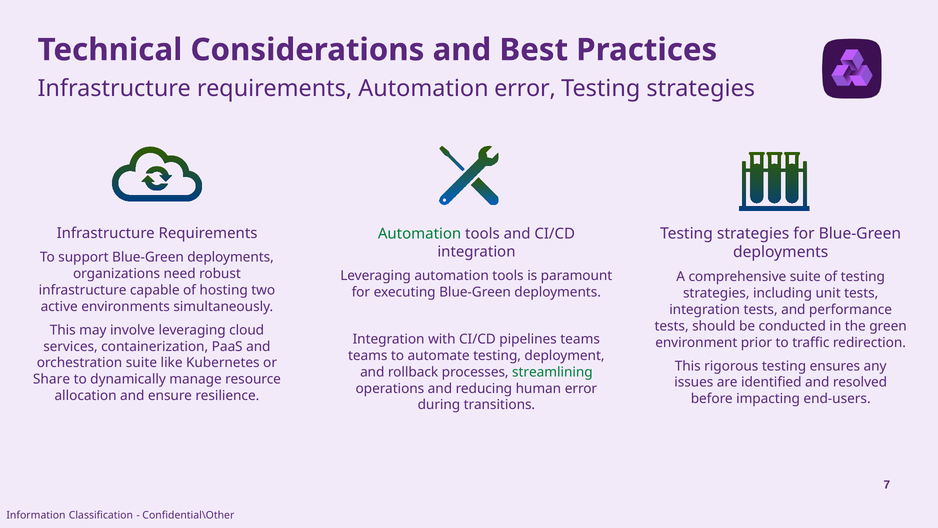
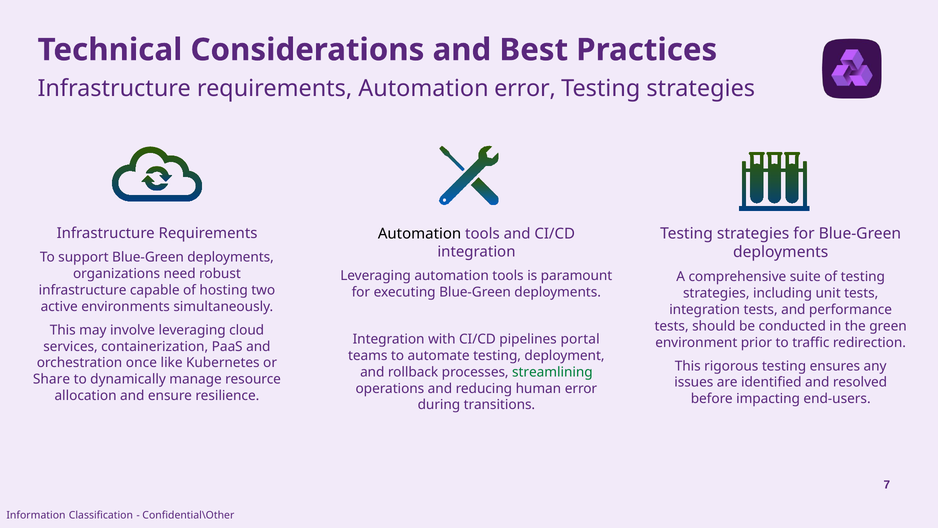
Automation colour: green -> black (420, 233)
pipelines teams: teams -> portal (580, 339)
orchestration suite: suite -> once (141, 363)
